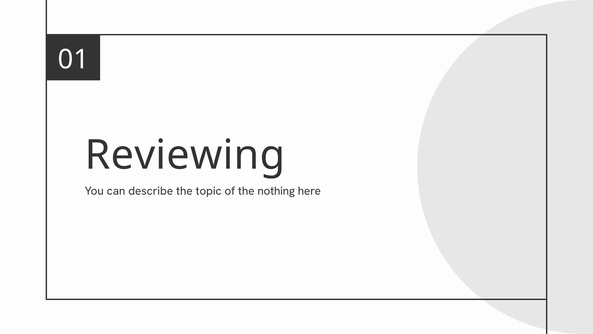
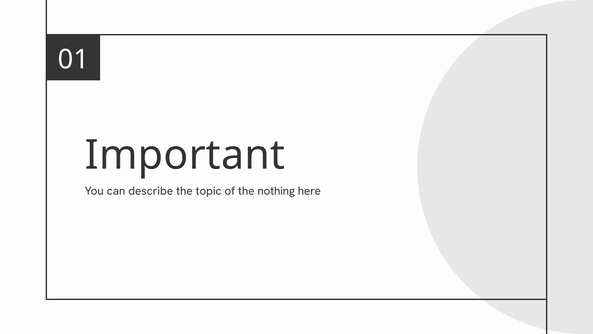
Reviewing: Reviewing -> Important (185, 155)
